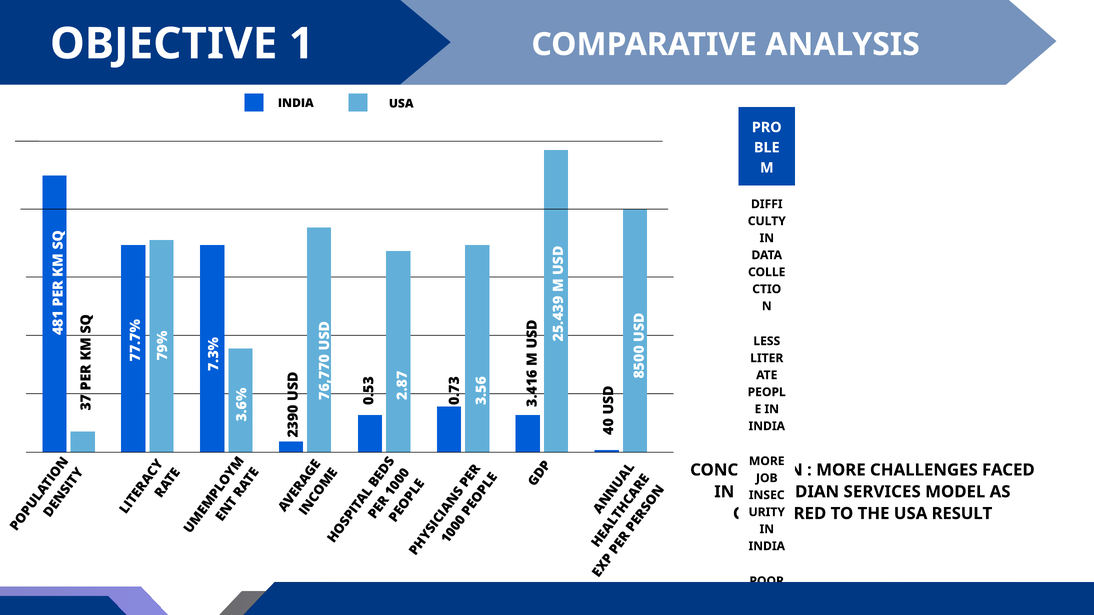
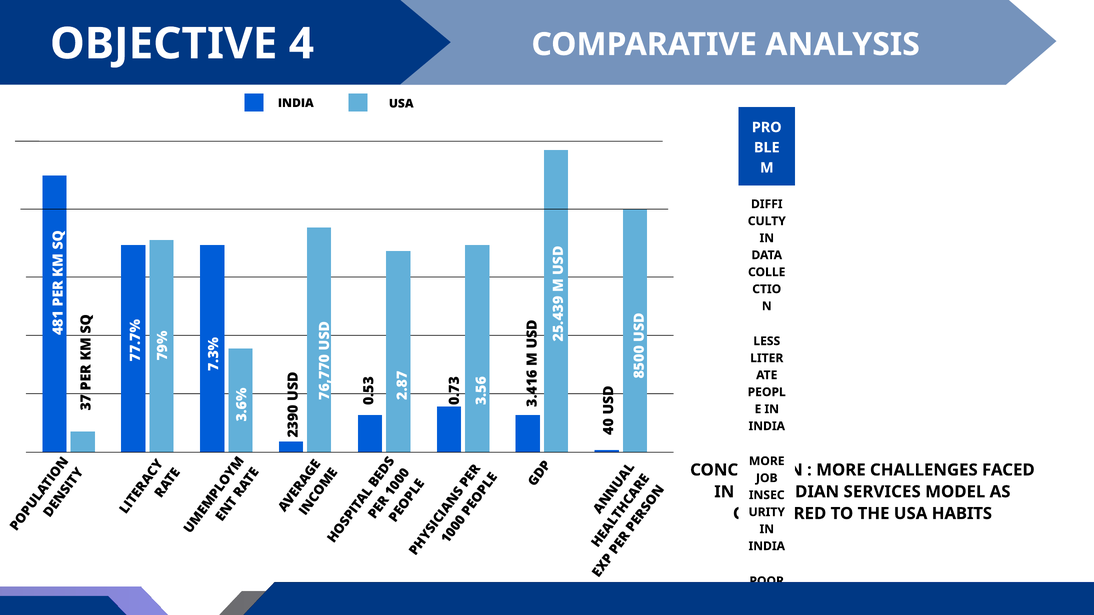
OBJECTIVE 1: 1 -> 4 (301, 44)
RESULT: RESULT -> HABITS (962, 514)
